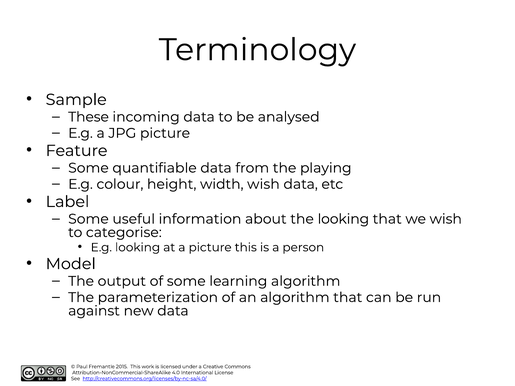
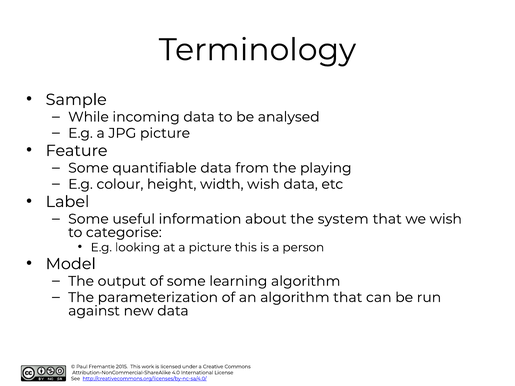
These: These -> While (89, 117)
the looking: looking -> system (343, 219)
